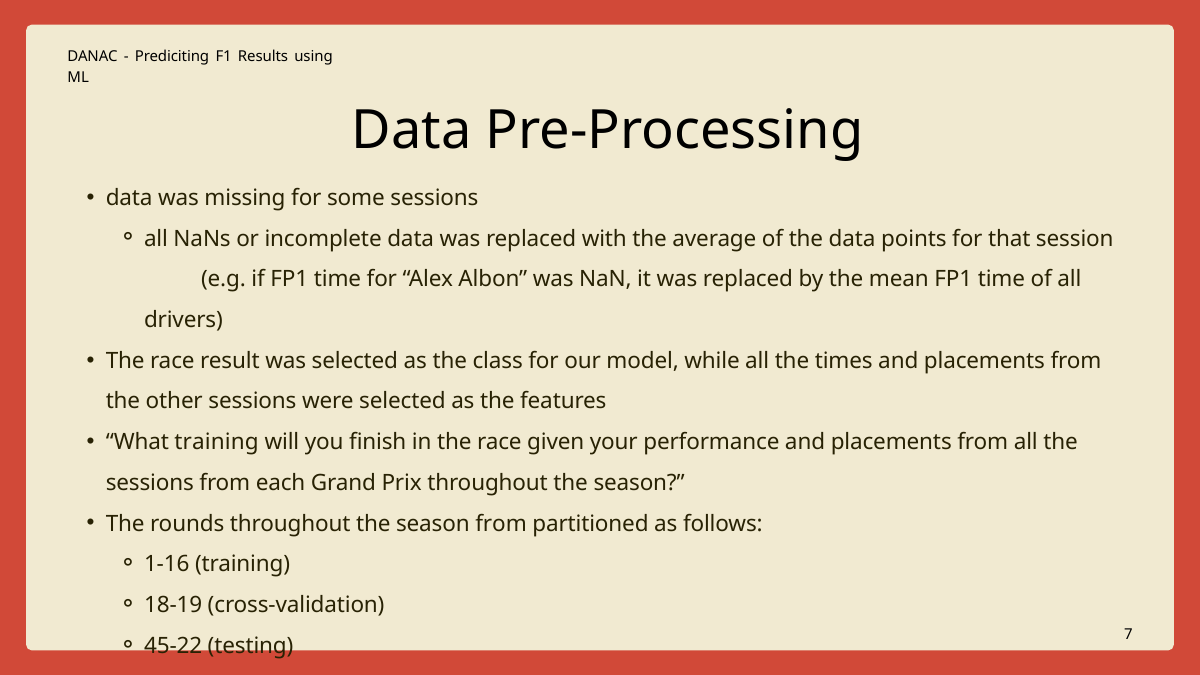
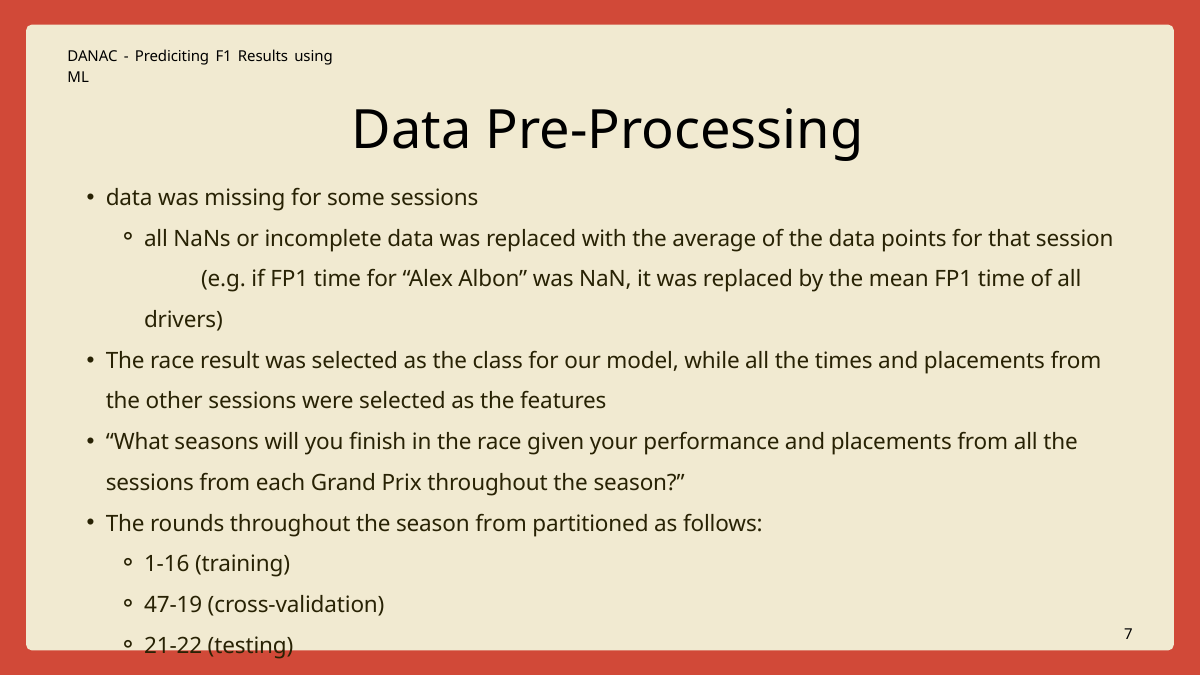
What training: training -> seasons (217, 442)
18-19: 18-19 -> 47-19 (173, 605)
45-22: 45-22 -> 21-22 (173, 646)
